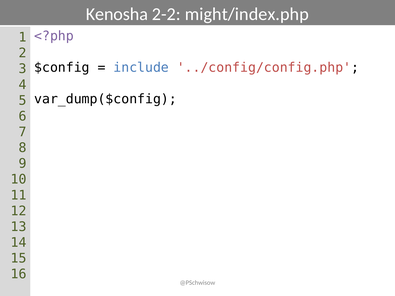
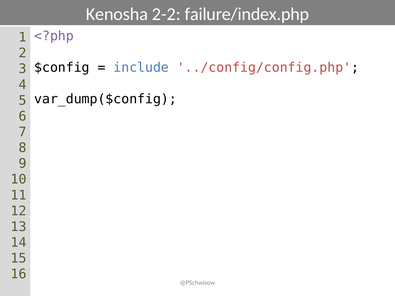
might/index.php: might/index.php -> failure/index.php (247, 14)
